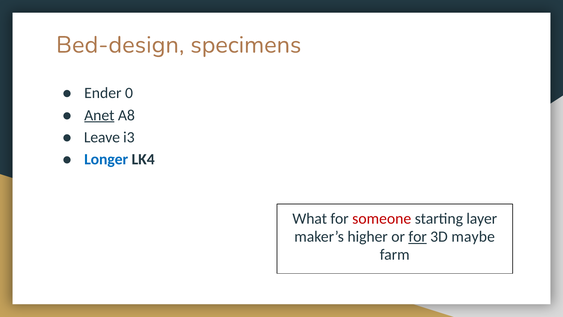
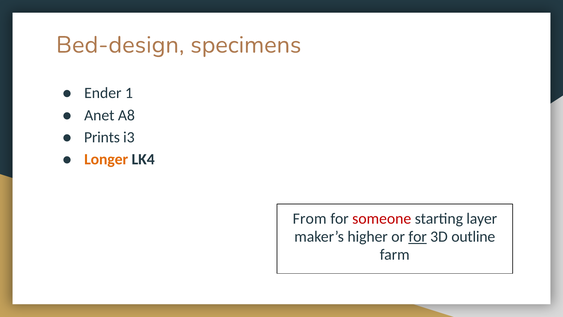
0: 0 -> 1 (129, 93)
Anet underline: present -> none (99, 115)
Leave: Leave -> Prints (102, 137)
Longer colour: blue -> orange (106, 159)
What: What -> From (310, 219)
maybe: maybe -> outline (473, 236)
